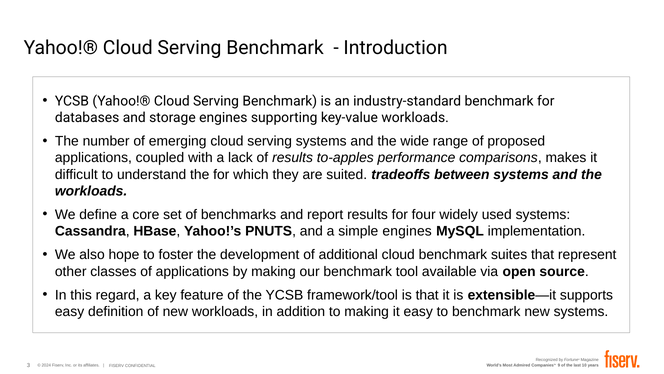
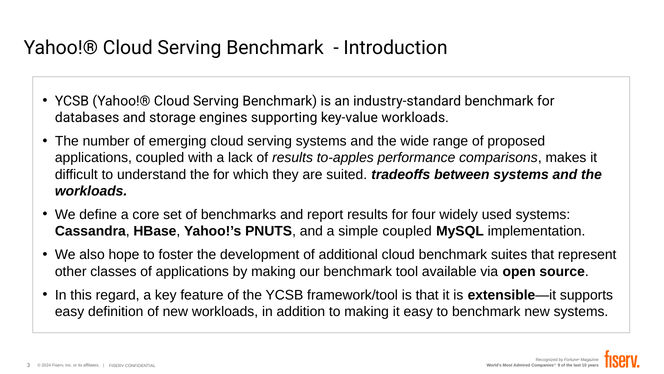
simple engines: engines -> coupled (407, 231)
